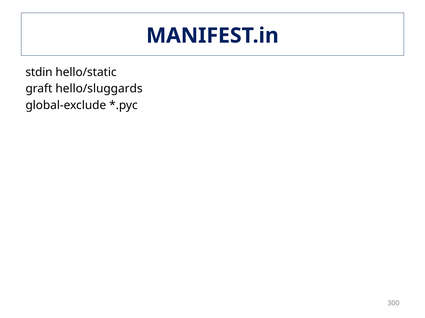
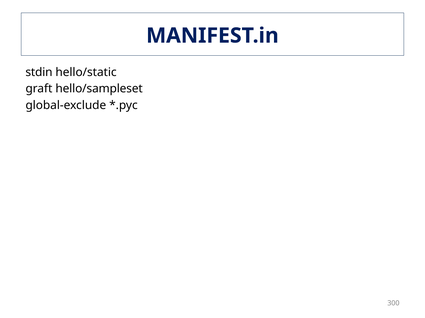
hello/sluggards: hello/sluggards -> hello/sampleset (99, 89)
